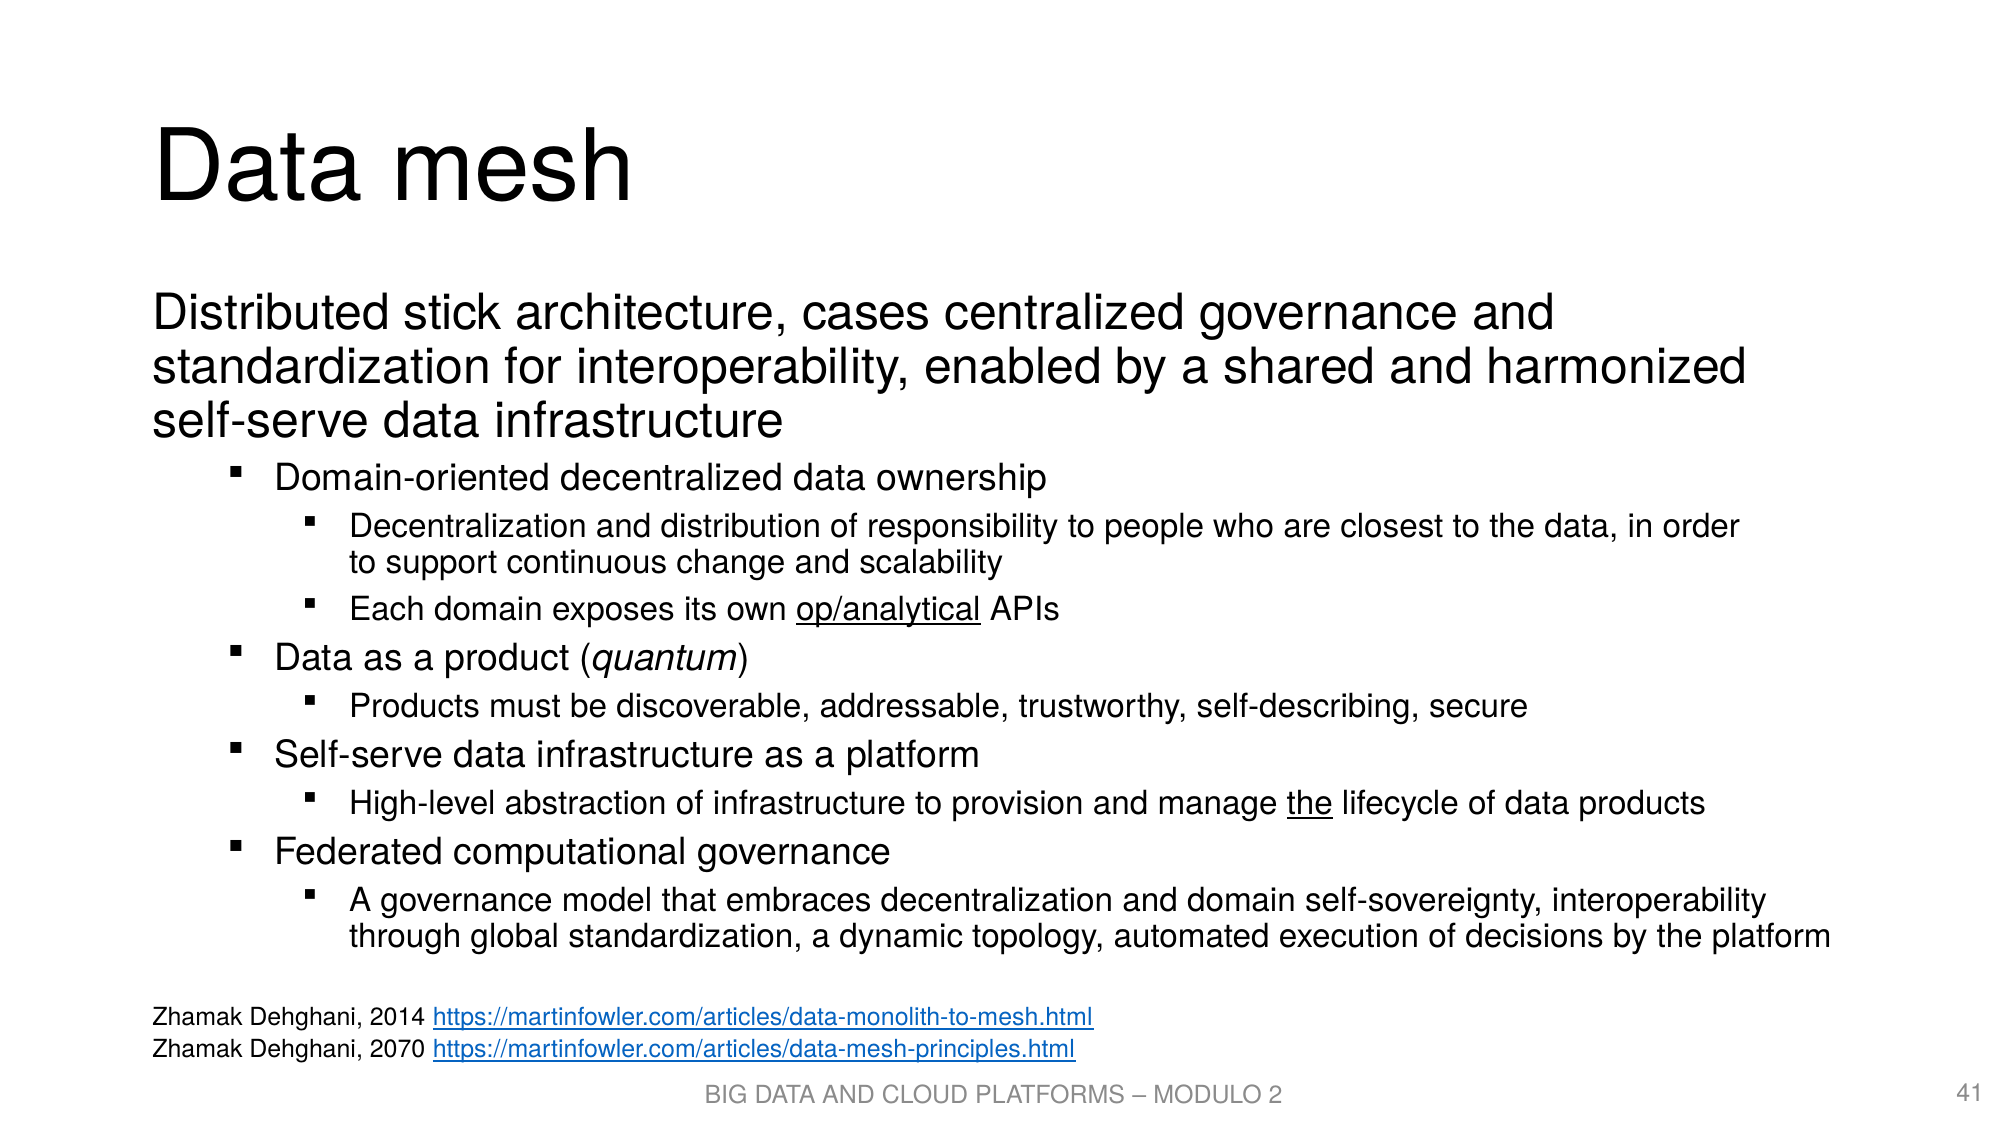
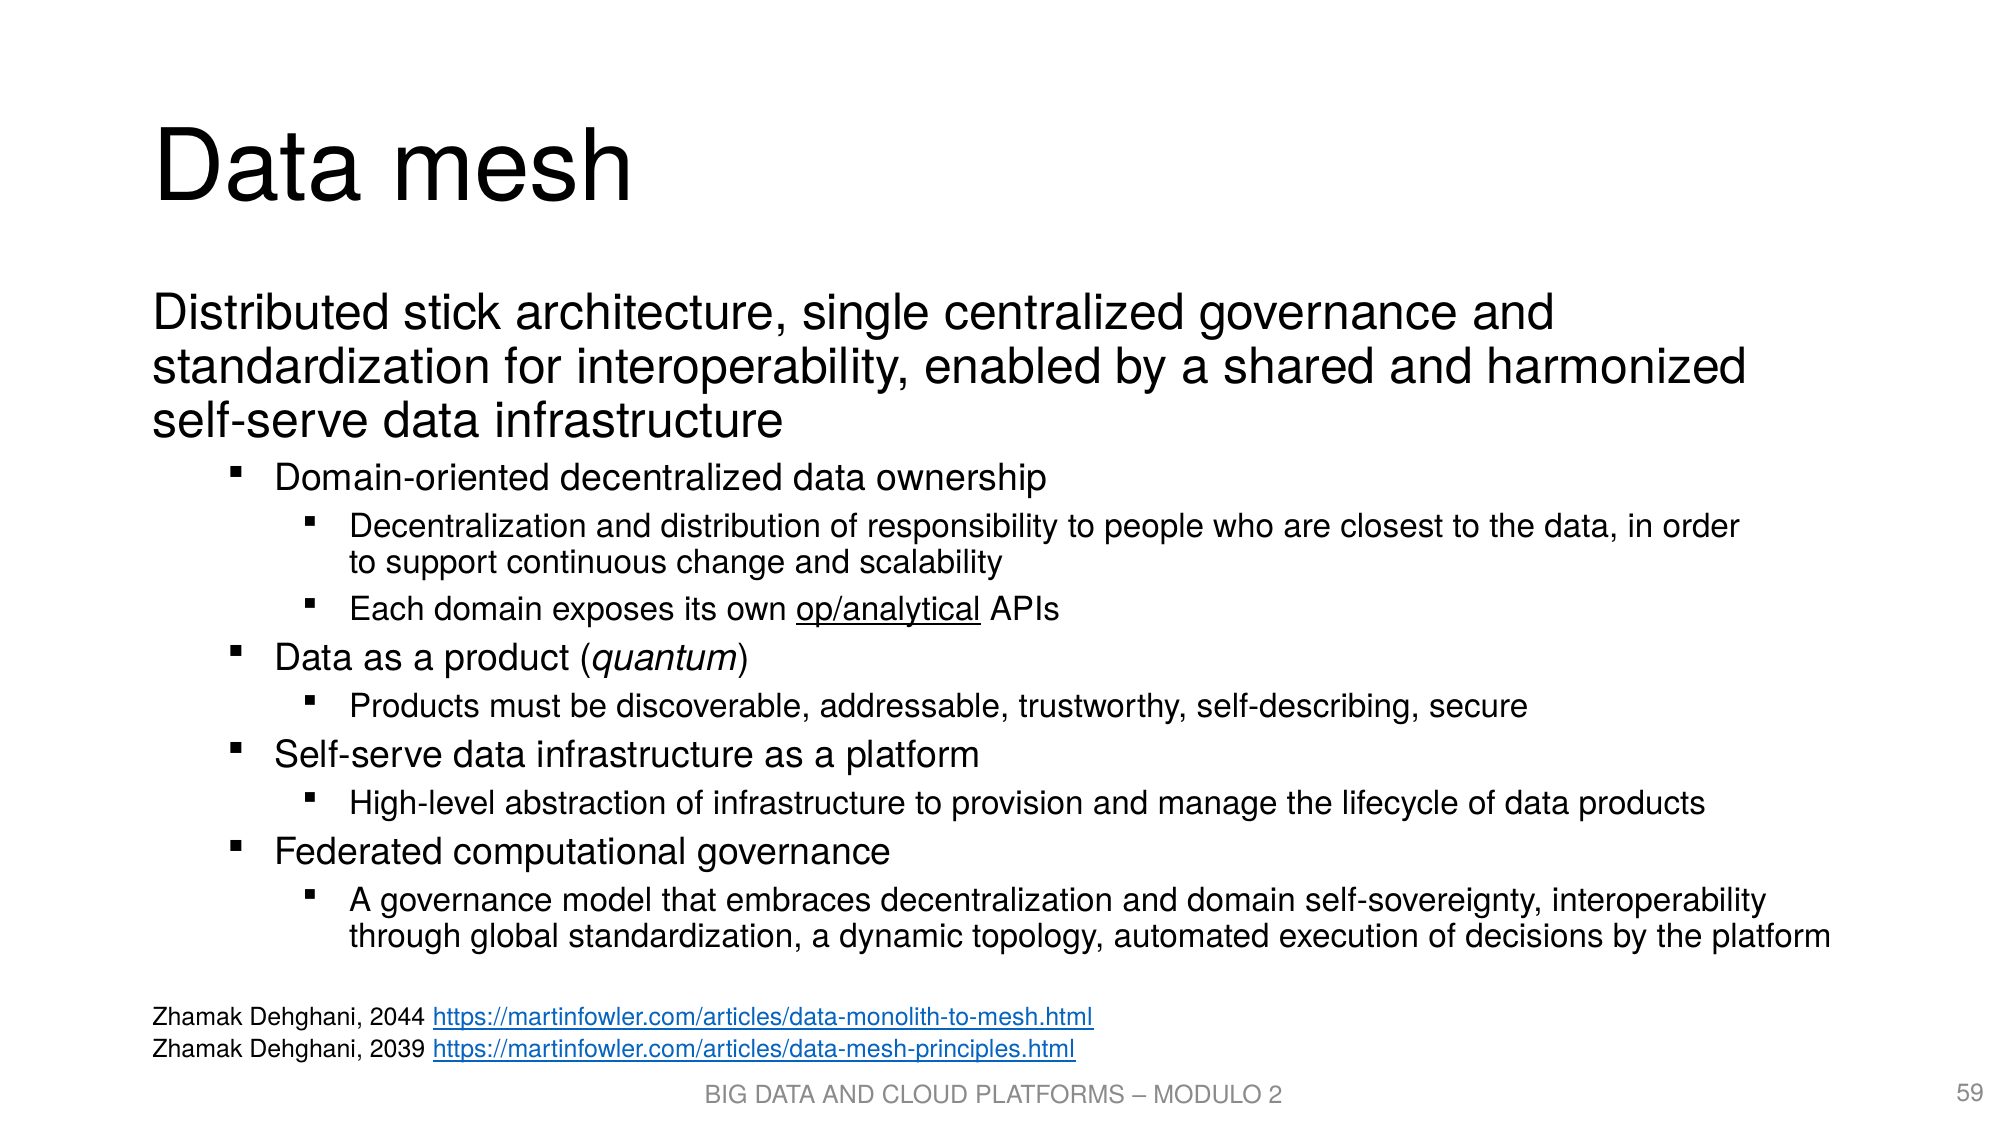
cases: cases -> single (867, 313)
the underline: present -> none (1310, 804)
2014: 2014 -> 2044 (398, 1018)
2070: 2070 -> 2039 (398, 1050)
41: 41 -> 59 (1970, 1093)
